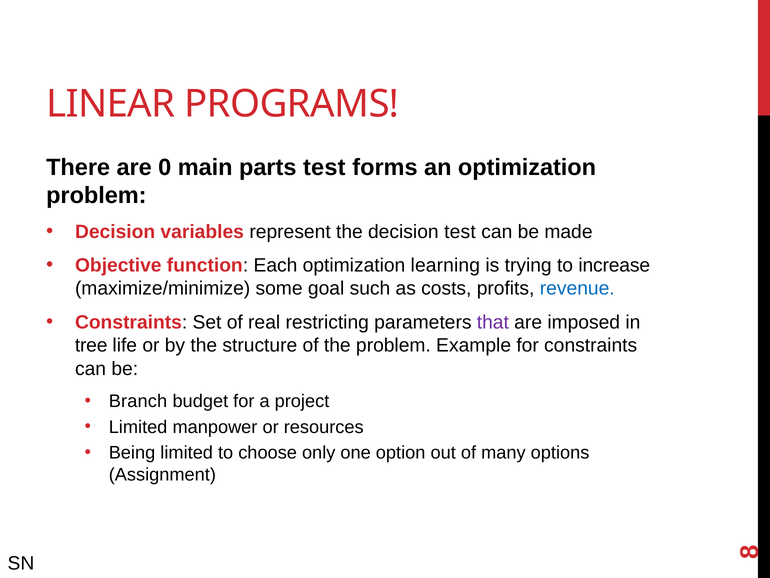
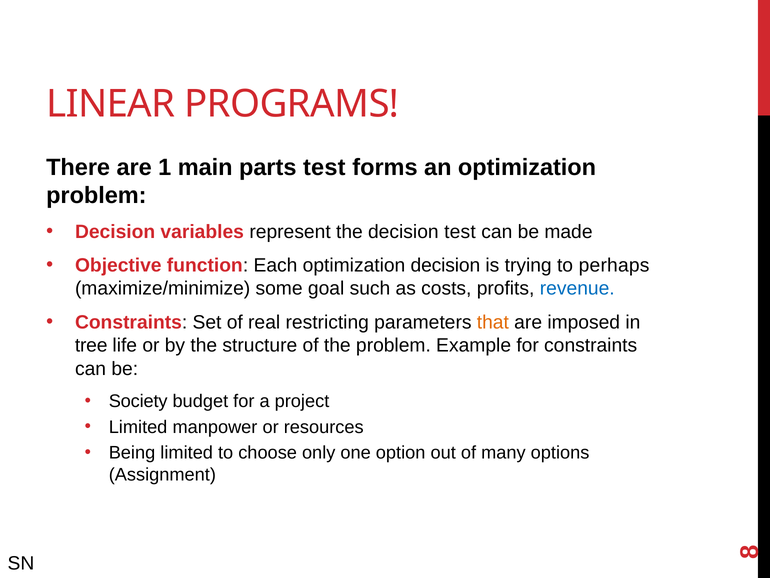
0: 0 -> 1 (165, 167)
optimization learning: learning -> decision (445, 265)
increase: increase -> perhaps (614, 265)
that colour: purple -> orange (493, 322)
Branch: Branch -> Society (138, 401)
